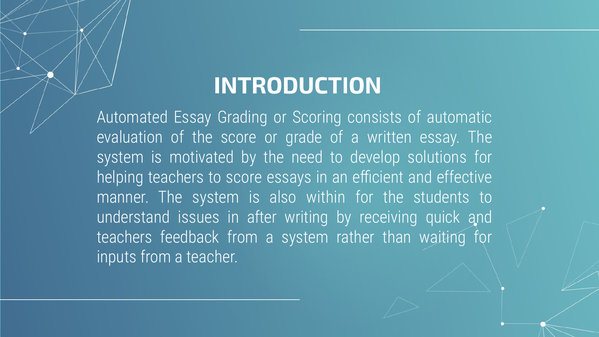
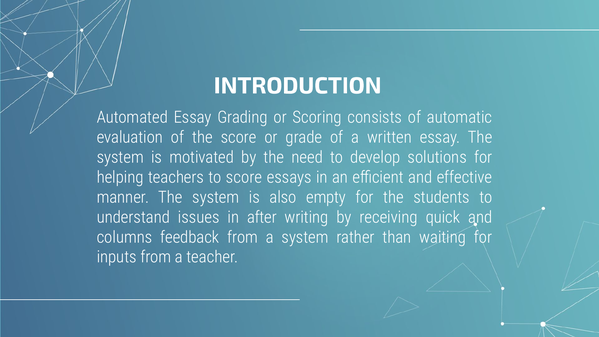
within: within -> empty (326, 197)
teachers: teachers -> columns (124, 237)
